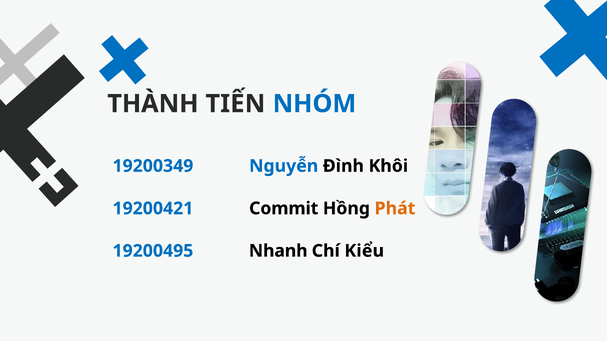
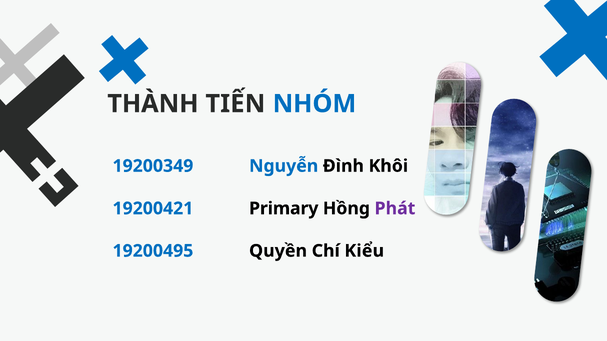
Commit: Commit -> Primary (284, 209)
Phát colour: orange -> purple (395, 209)
Nhanh: Nhanh -> Quyền (278, 251)
